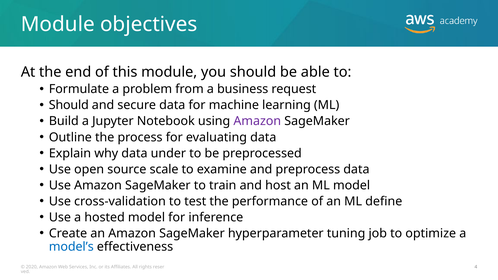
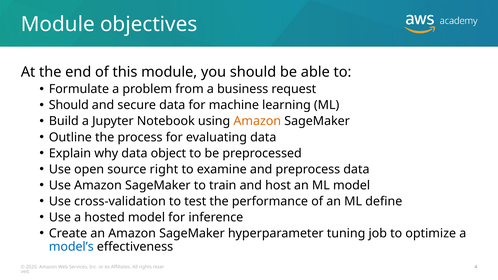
Amazon colour: purple -> orange (257, 121)
under: under -> object (168, 153)
scale: scale -> right (164, 169)
